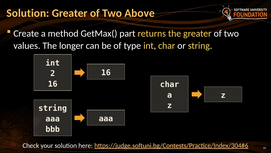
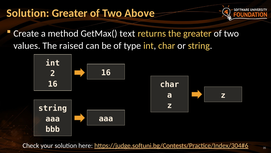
part: part -> text (127, 33)
longer: longer -> raised (71, 45)
